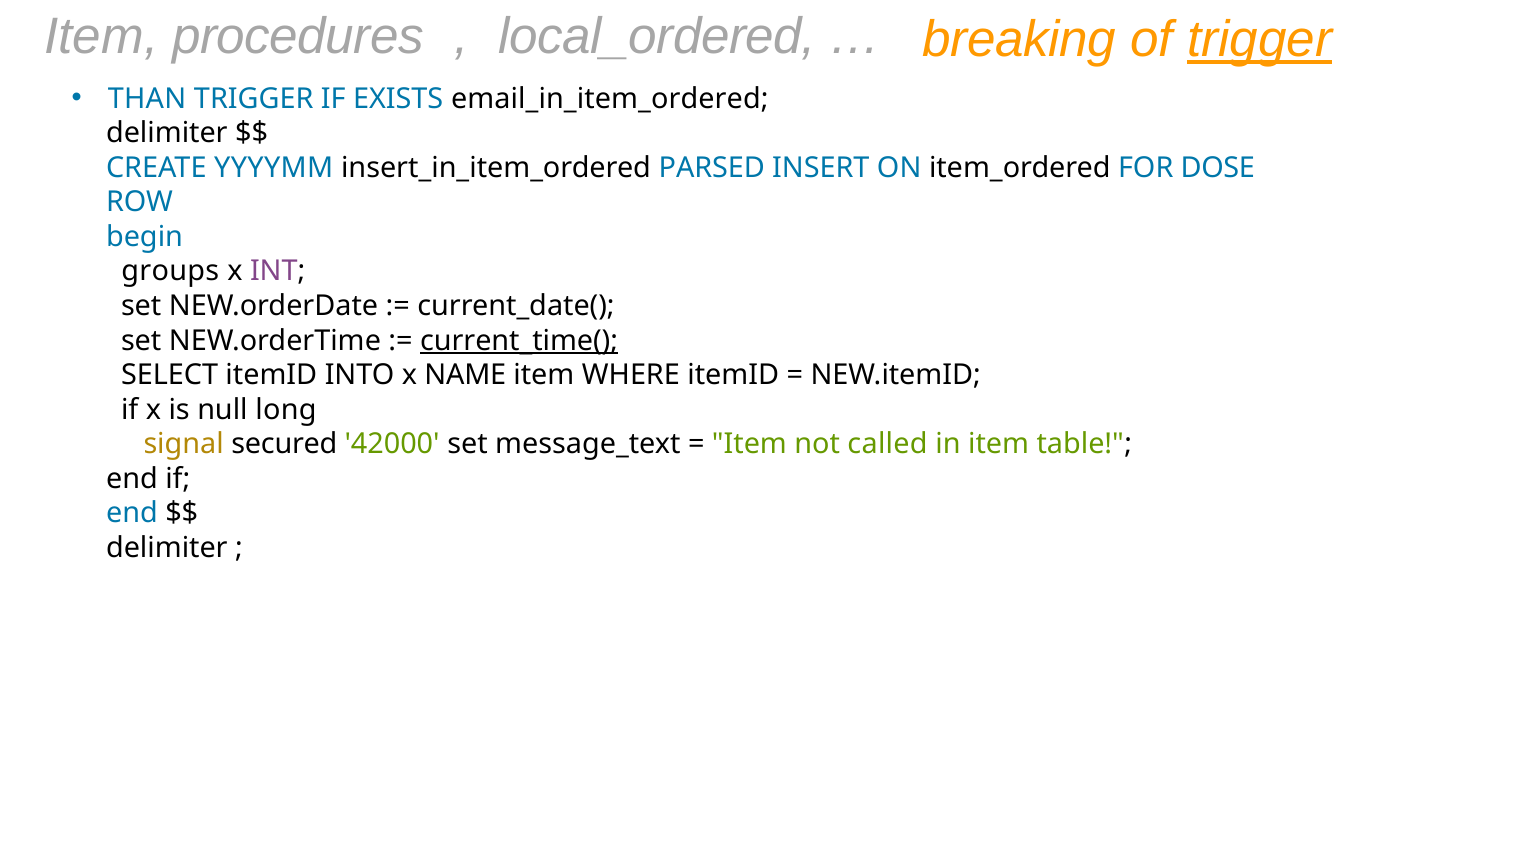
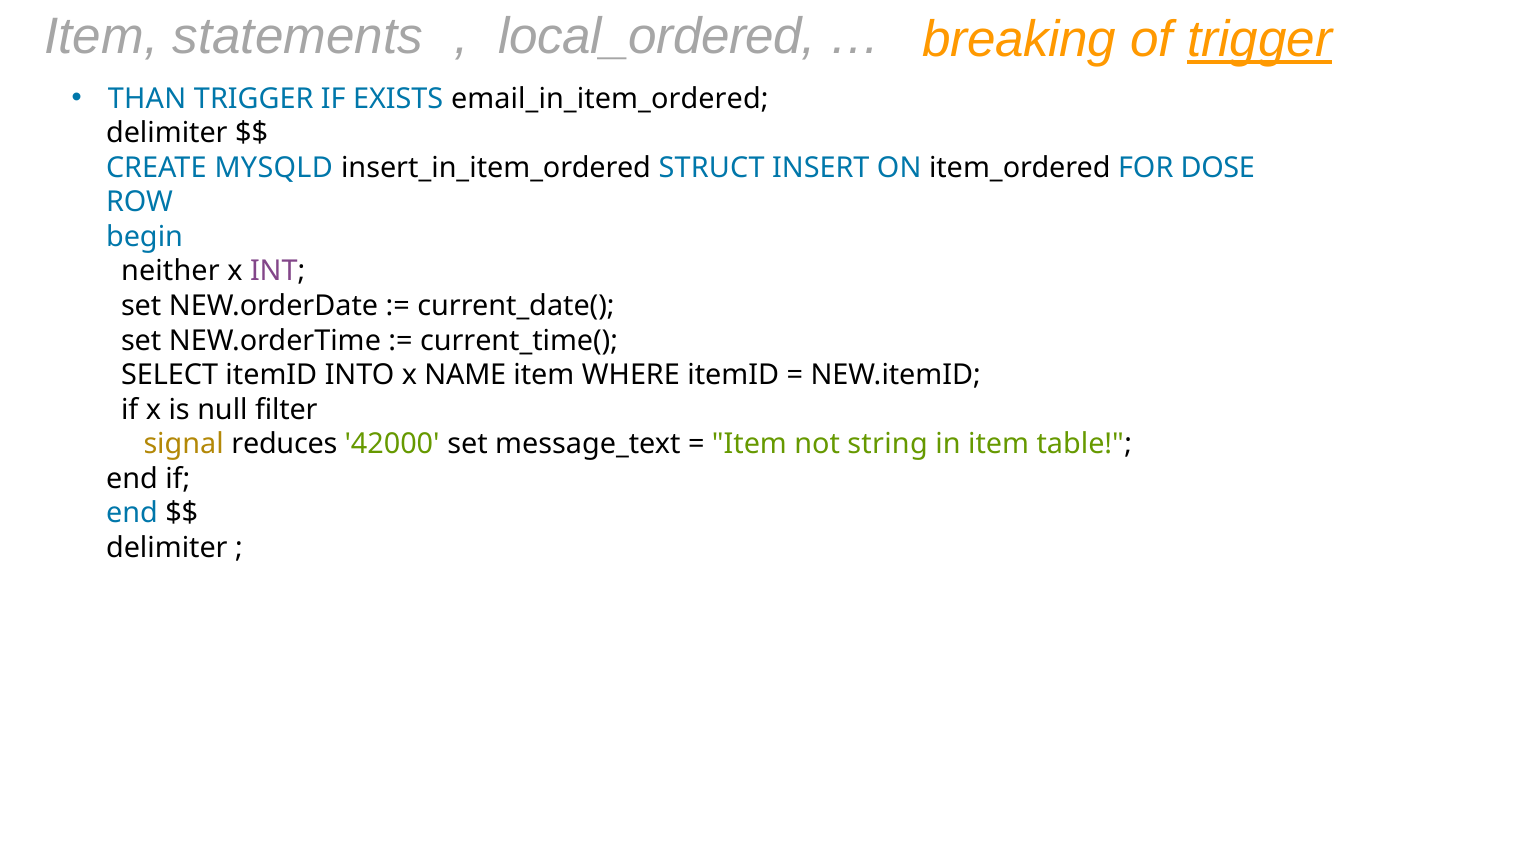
procedures: procedures -> statements (298, 37)
YYYYMM: YYYYMM -> MYSQLD (274, 168)
PARSED: PARSED -> STRUCT (712, 168)
groups: groups -> neither (170, 271)
current_time( underline: present -> none (519, 340)
long: long -> filter (286, 410)
secured: secured -> reduces (284, 444)
called: called -> string (888, 444)
